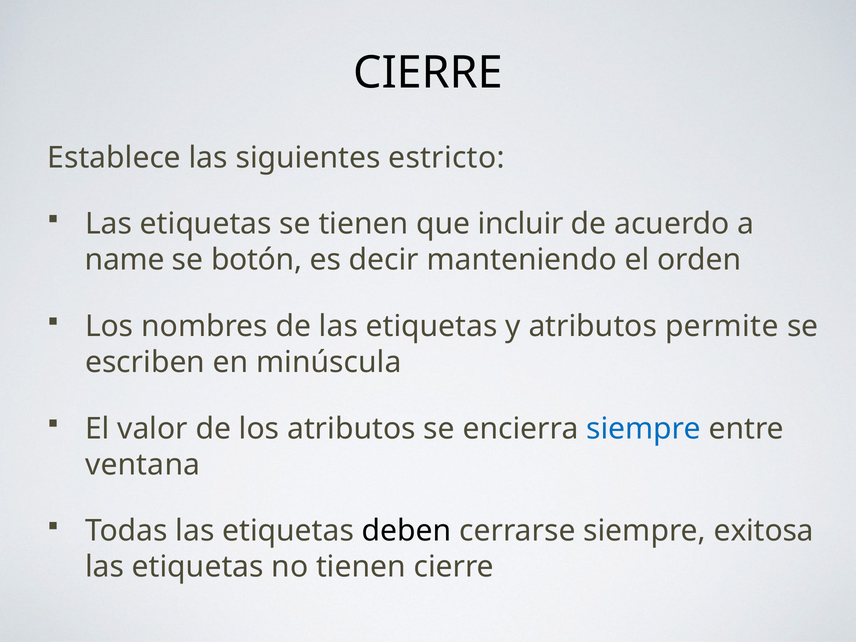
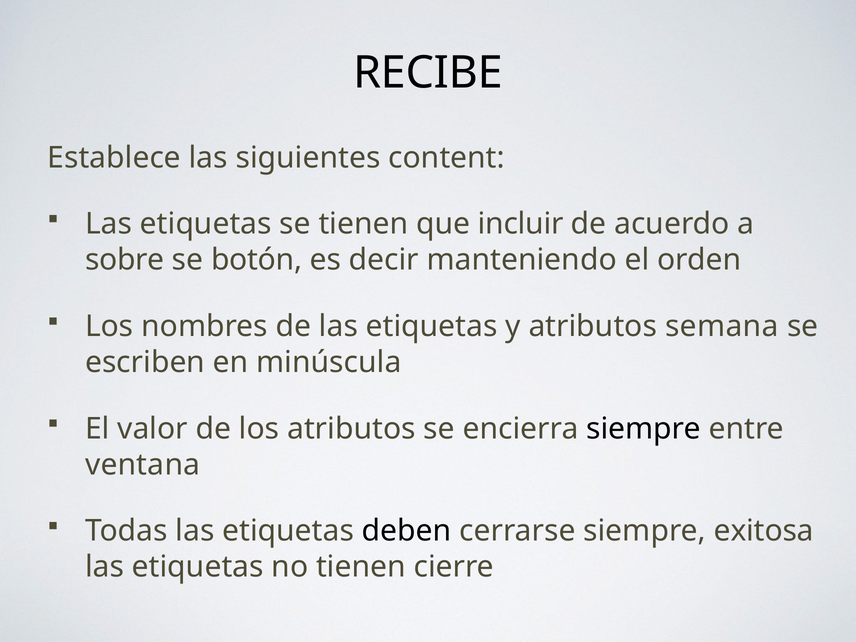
CIERRE: CIERRE -> RECIBE (428, 73)
estricto: estricto -> content (447, 158)
name: name -> sobre (125, 260)
permite: permite -> semana (722, 326)
siempre colour: blue -> black (644, 429)
